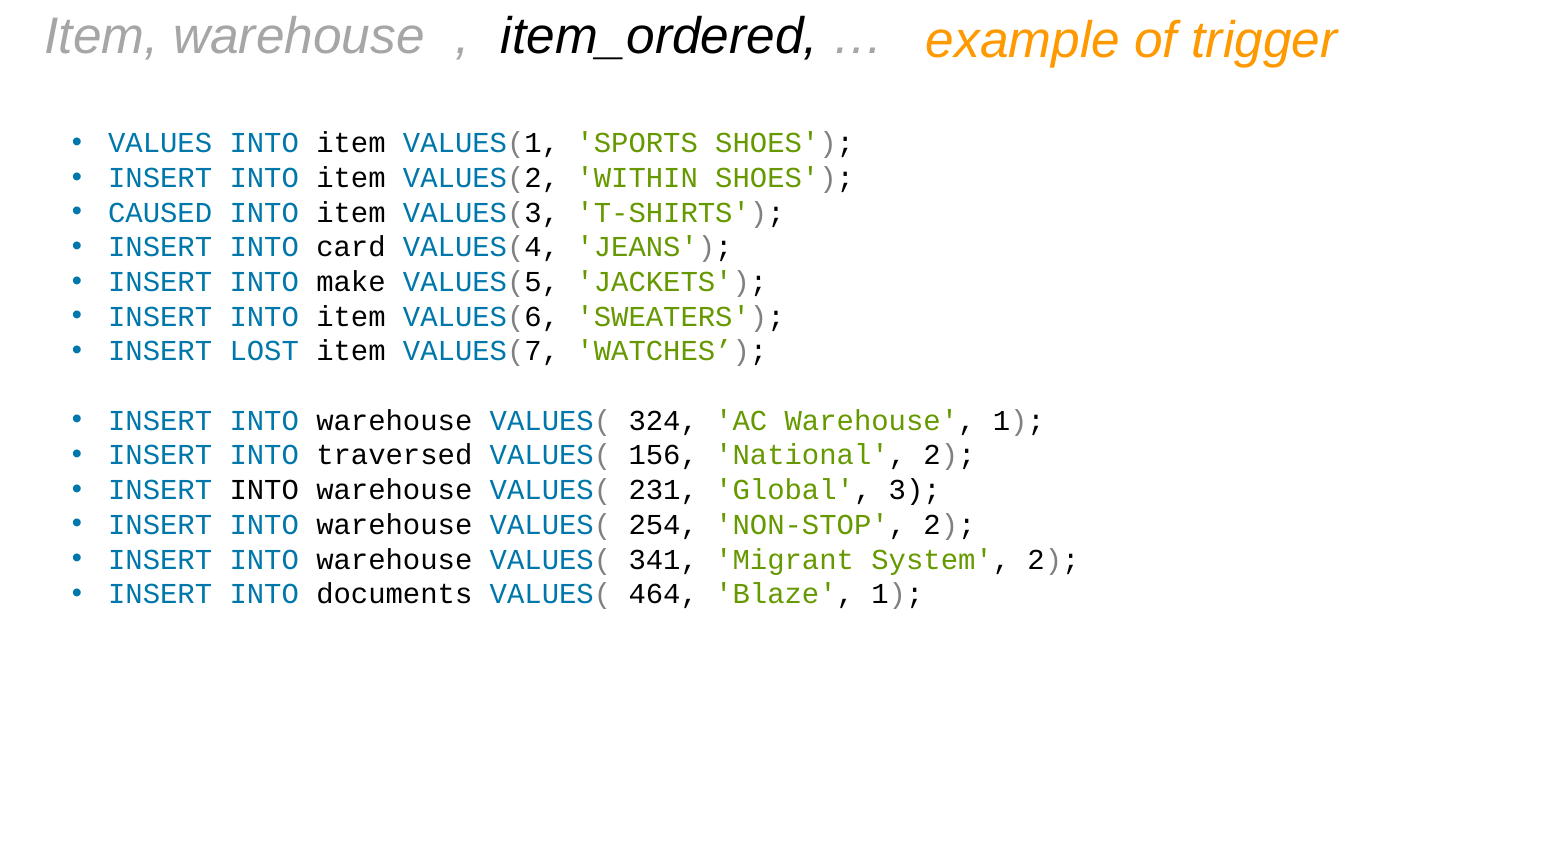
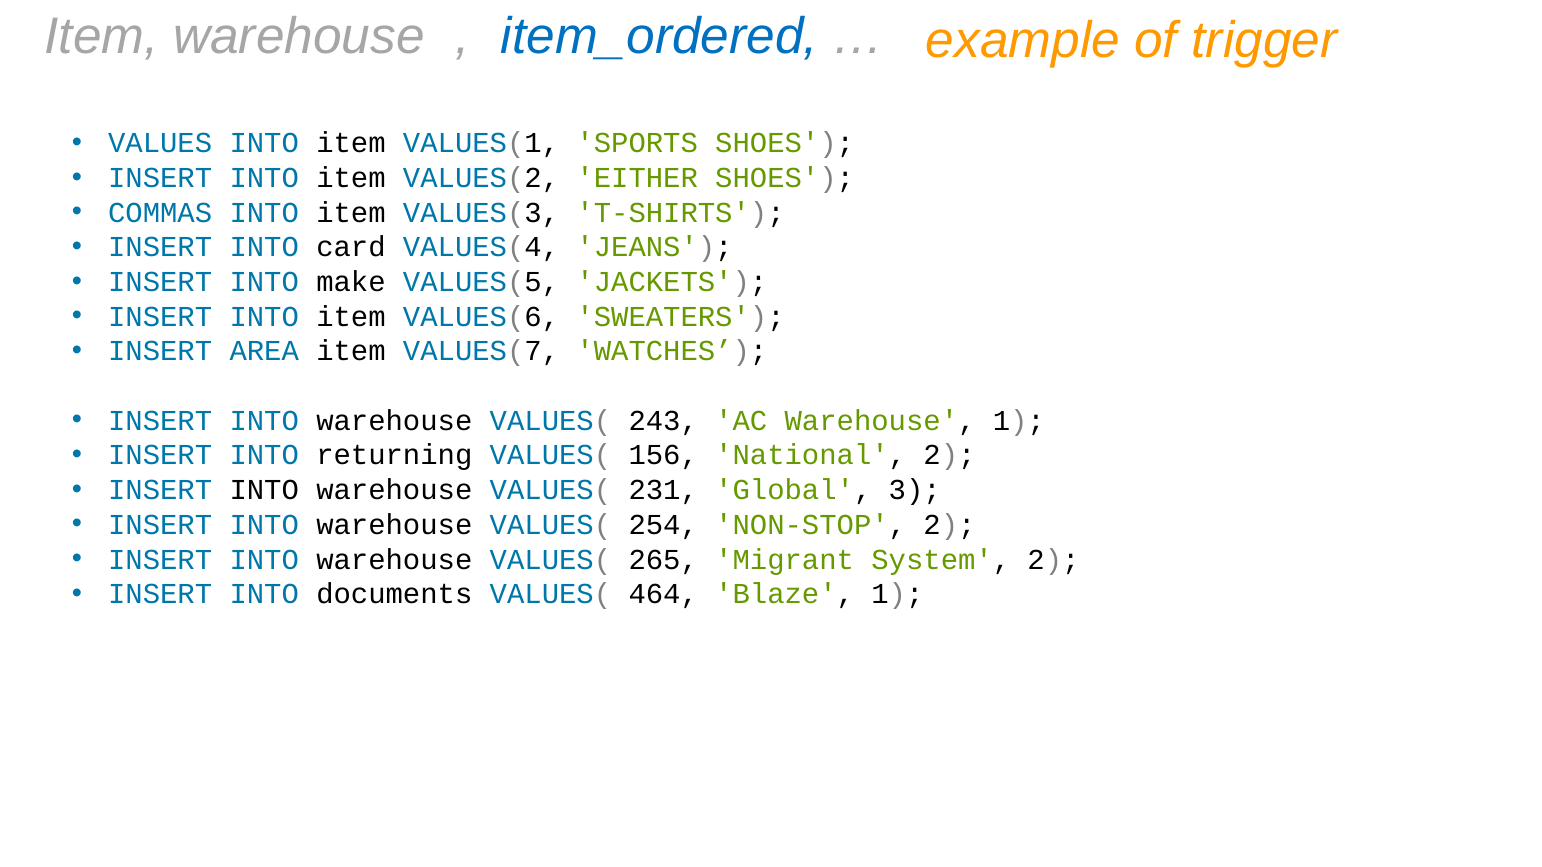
item_ordered colour: black -> blue (659, 37)
WITHIN: WITHIN -> EITHER (637, 178)
CAUSED: CAUSED -> COMMAS (160, 213)
LOST: LOST -> AREA (264, 352)
324: 324 -> 243 (663, 421)
traversed: traversed -> returning (394, 456)
341: 341 -> 265 (663, 560)
